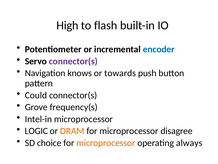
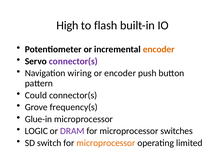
encoder colour: blue -> orange (159, 49)
knows: knows -> wiring (80, 73)
or towards: towards -> encoder (120, 73)
Intel-in: Intel-in -> Glue-in (38, 119)
DRAM colour: orange -> purple (72, 131)
disagree: disagree -> switches (177, 131)
choice: choice -> switch (49, 143)
always: always -> limited (189, 143)
